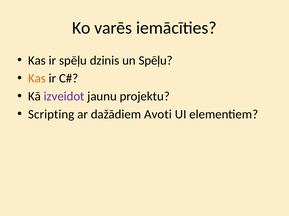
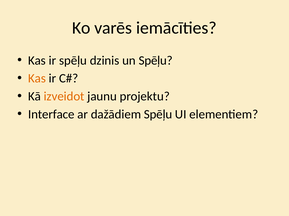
izveidot colour: purple -> orange (64, 97)
Scripting: Scripting -> Interface (51, 115)
dažādiem Avoti: Avoti -> Spēļu (158, 115)
